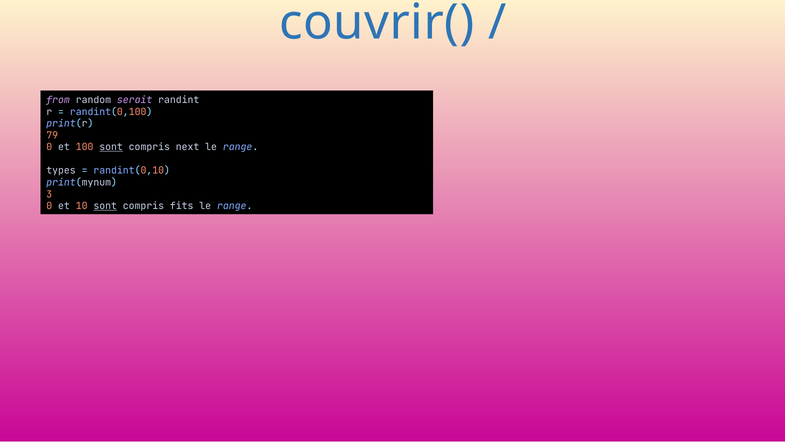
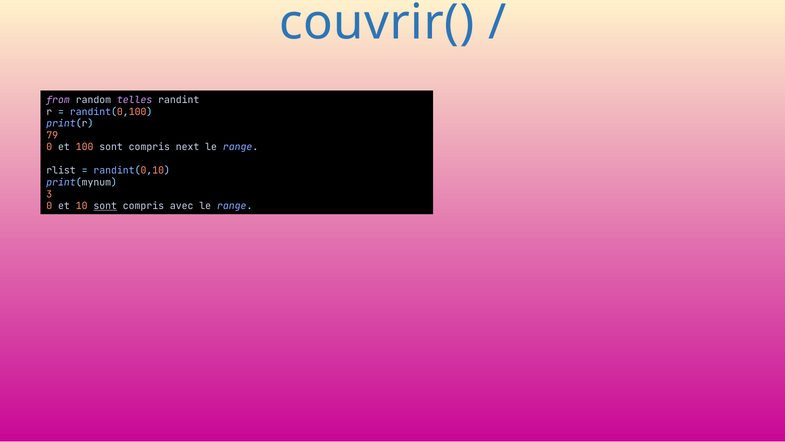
serait: serait -> telles (135, 100)
sont underline: present -> none (111, 147)
types: types -> rlist (61, 171)
fits: fits -> avec (182, 206)
